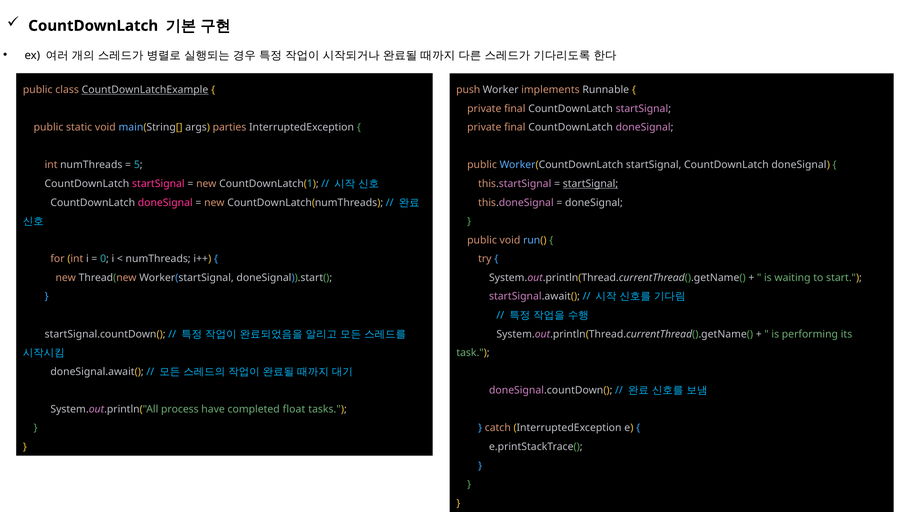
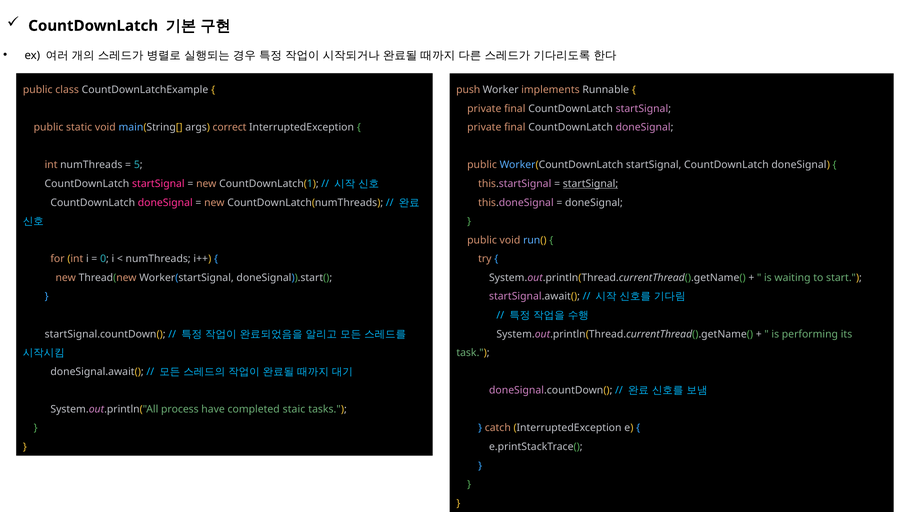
CountDownLatchExample underline: present -> none (145, 90)
parties: parties -> correct (230, 127)
float: float -> staic (294, 409)
